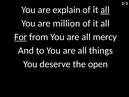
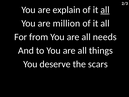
For underline: present -> none (21, 37)
mercy: mercy -> needs (105, 37)
open: open -> scars (98, 64)
